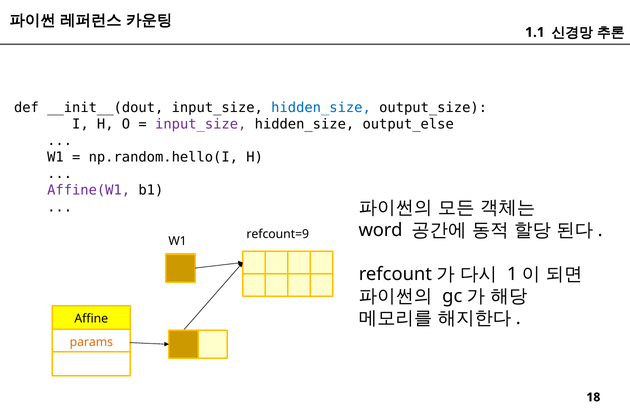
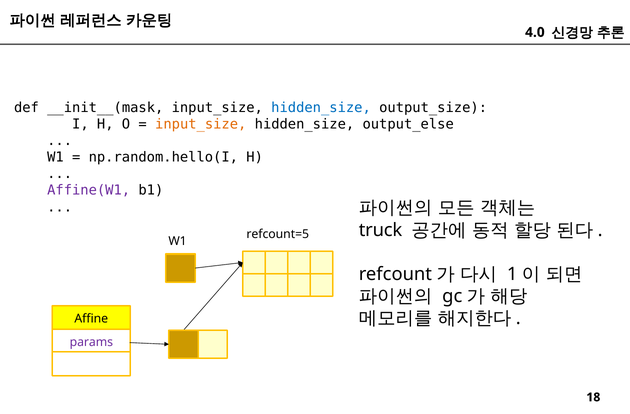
1.1: 1.1 -> 4.0 (535, 32)
__init__(dout: __init__(dout -> __init__(mask (105, 108)
input_size colour: purple -> orange (201, 124)
word: word -> truck (381, 230)
refcount=9: refcount=9 -> refcount=5 (278, 234)
params colour: orange -> purple (91, 342)
